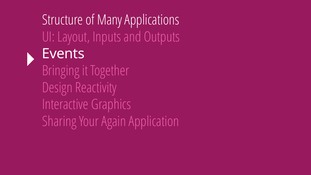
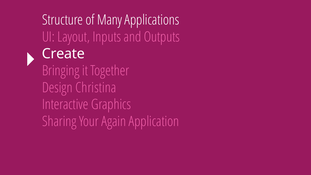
Events: Events -> Create (63, 54)
Reactivity: Reactivity -> Christina (96, 88)
